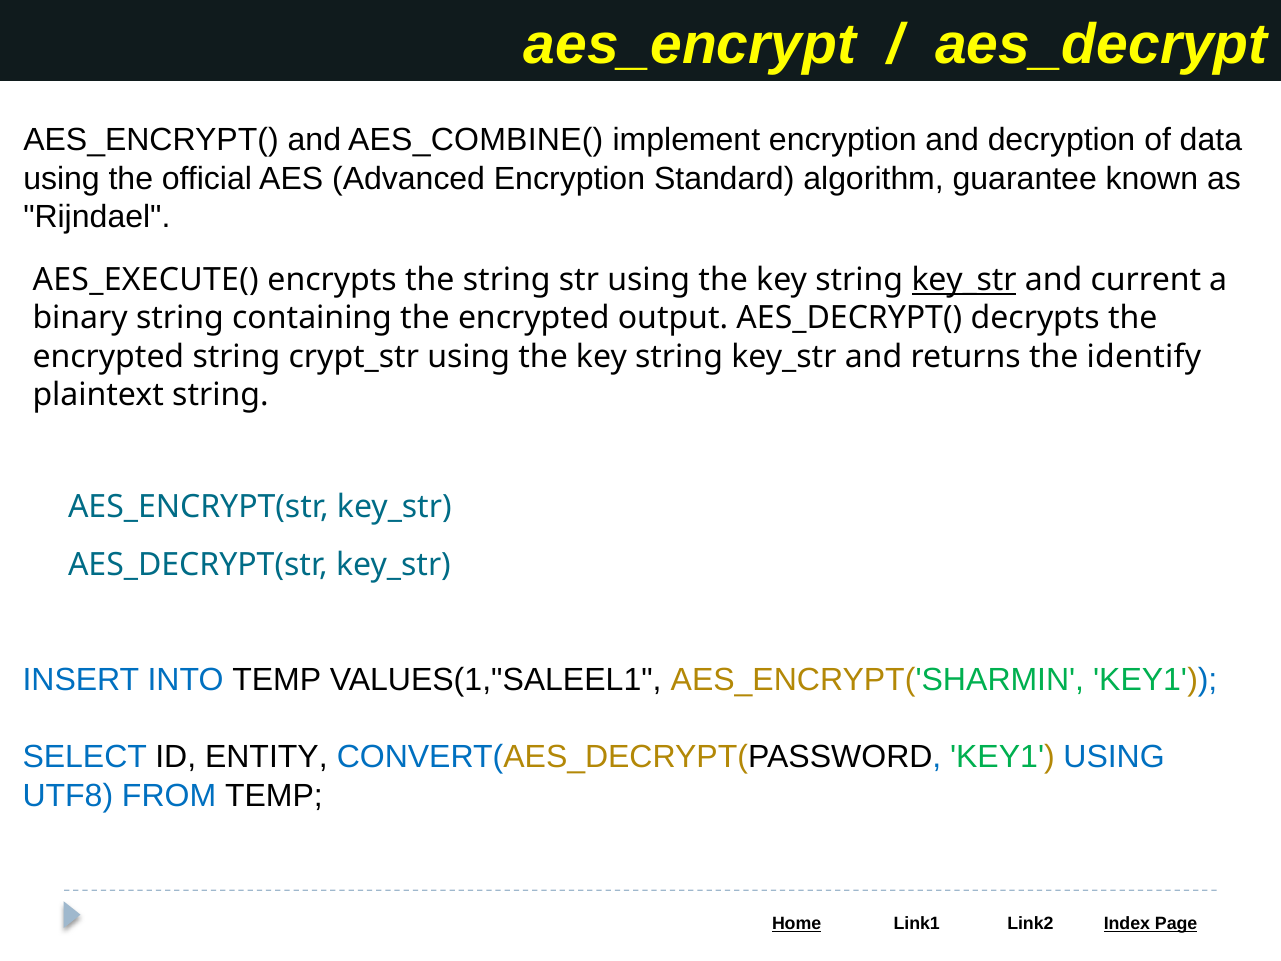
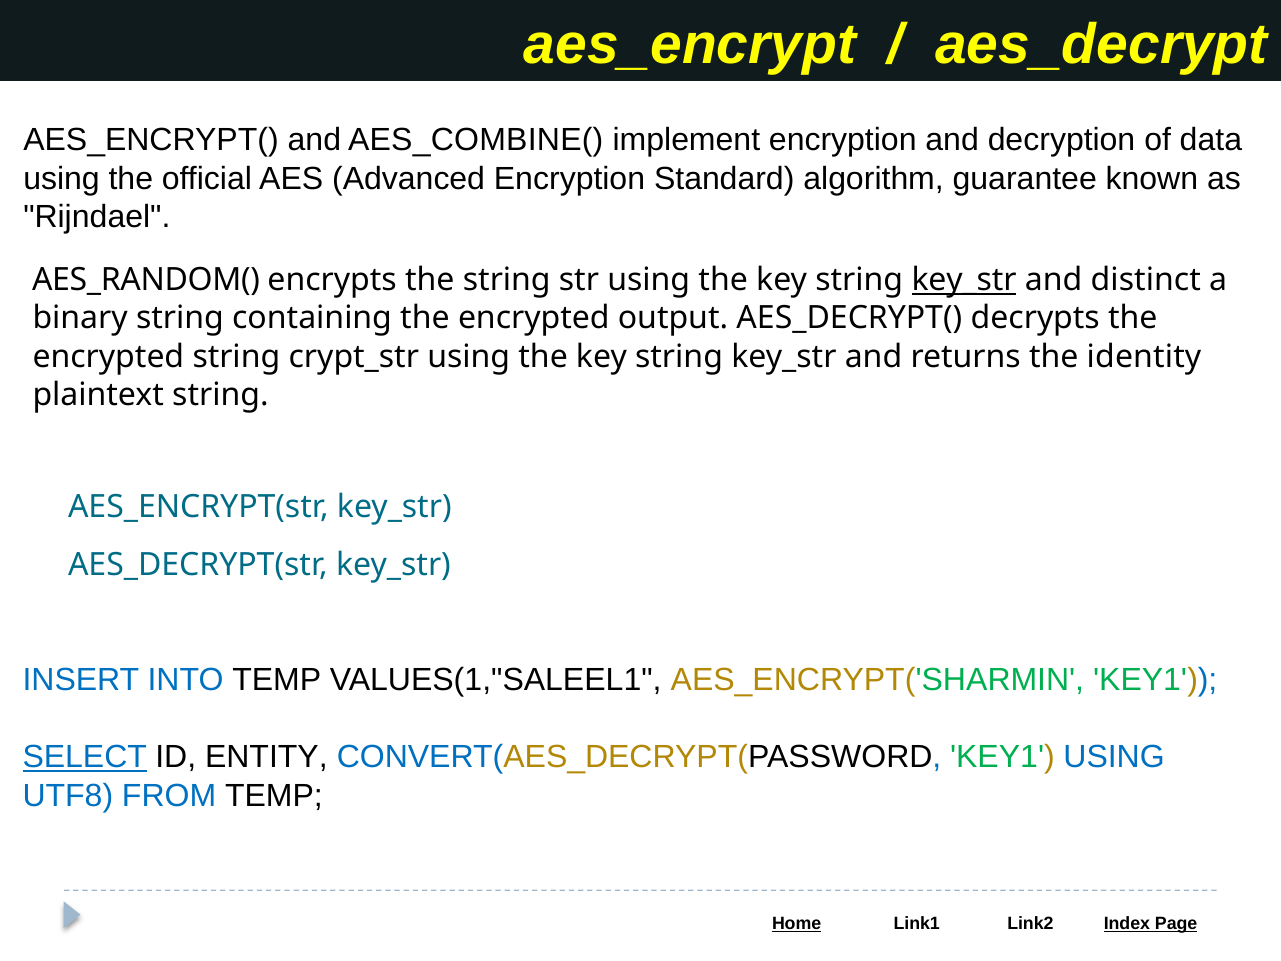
AES_EXECUTE(: AES_EXECUTE( -> AES_RANDOM( (146, 280)
current: current -> distinct (1146, 280)
identify: identify -> identity (1144, 357)
SELECT underline: none -> present (85, 757)
